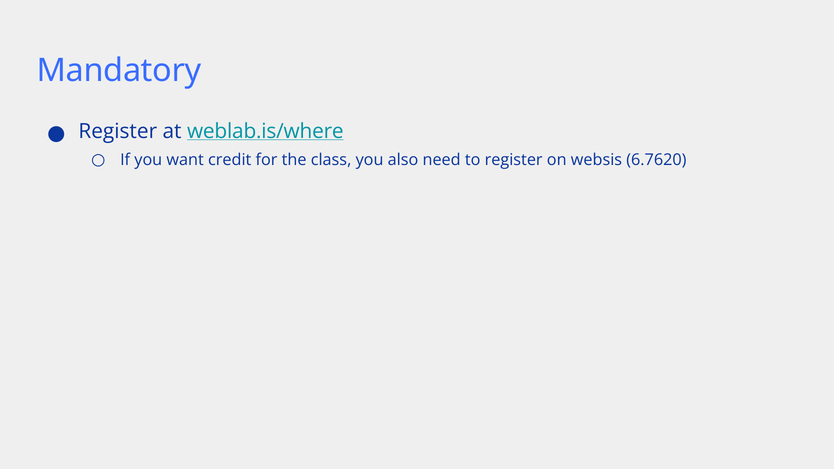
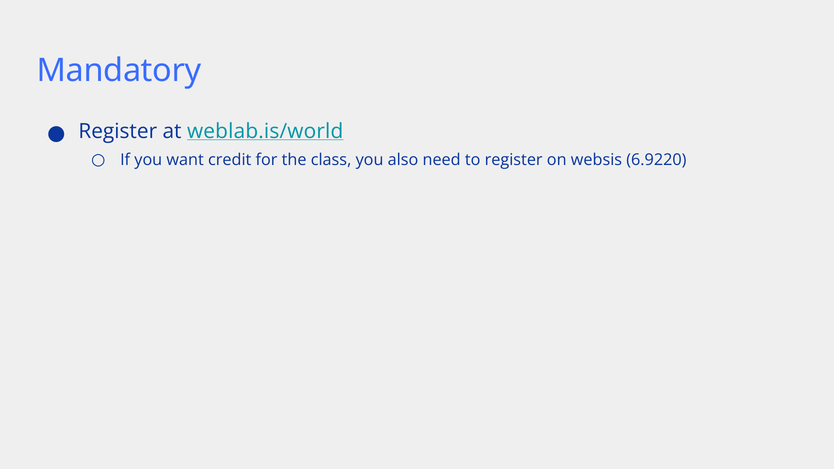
weblab.is/where: weblab.is/where -> weblab.is/world (265, 132)
6.7620: 6.7620 -> 6.9220 (656, 160)
